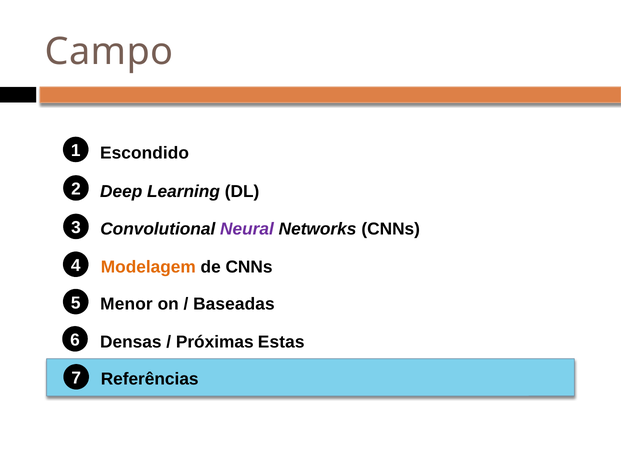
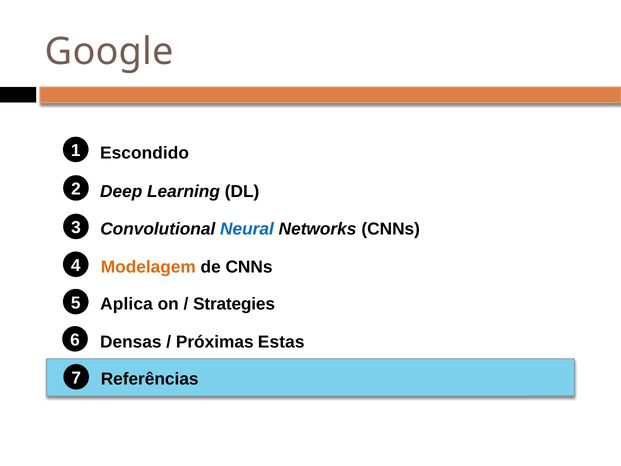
Campo: Campo -> Google (109, 52)
Neural colour: purple -> blue (247, 229)
Menor: Menor -> Aplica (126, 304)
Baseadas: Baseadas -> Strategies (234, 304)
